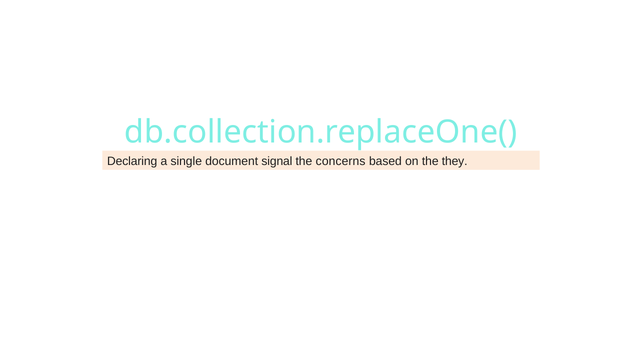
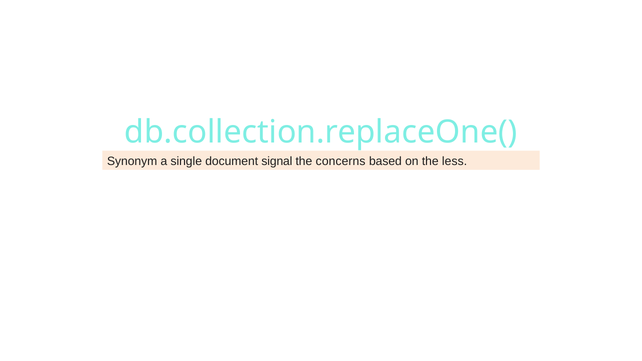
Declaring: Declaring -> Synonym (132, 161)
they: they -> less (455, 161)
